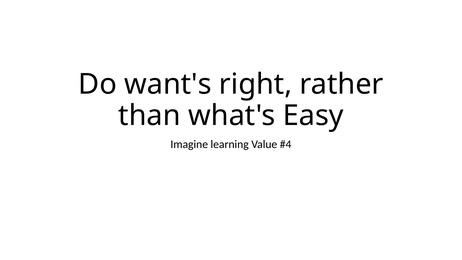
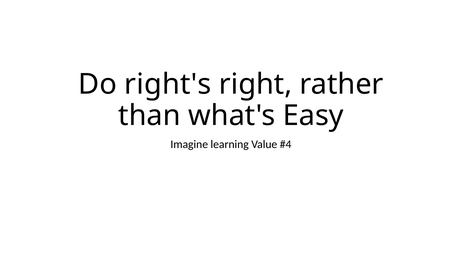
want's: want's -> right's (168, 84)
